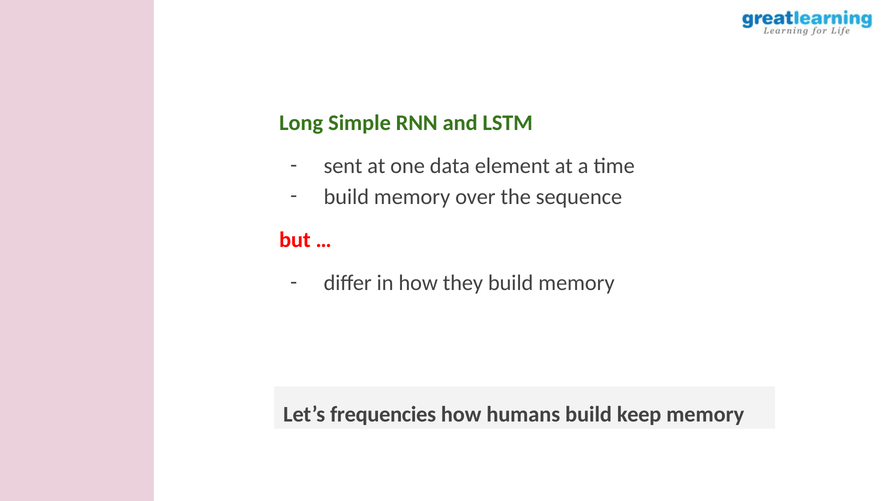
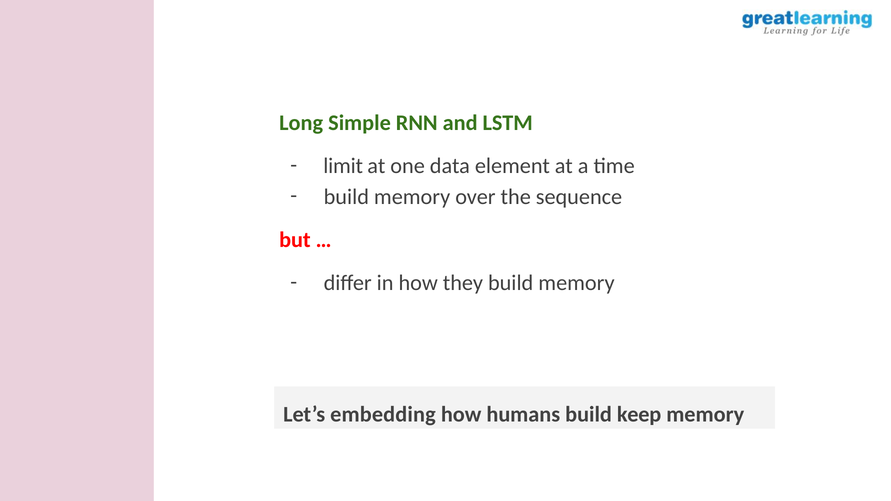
sent: sent -> limit (343, 166)
frequencies: frequencies -> embedding (383, 414)
